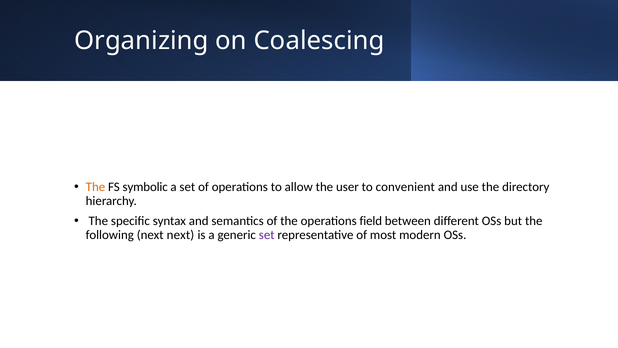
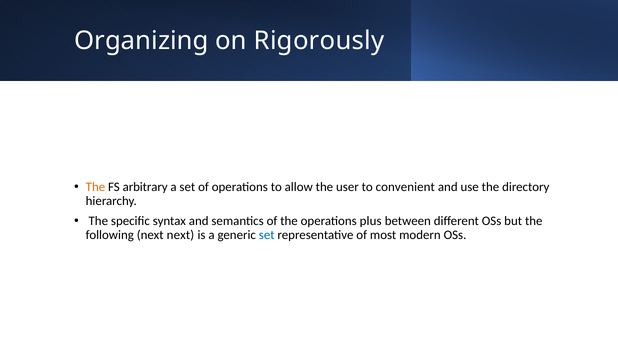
Coalescing: Coalescing -> Rigorously (319, 41)
symbolic: symbolic -> arbitrary (145, 187)
field: field -> plus (371, 221)
set colour: purple -> blue (267, 235)
